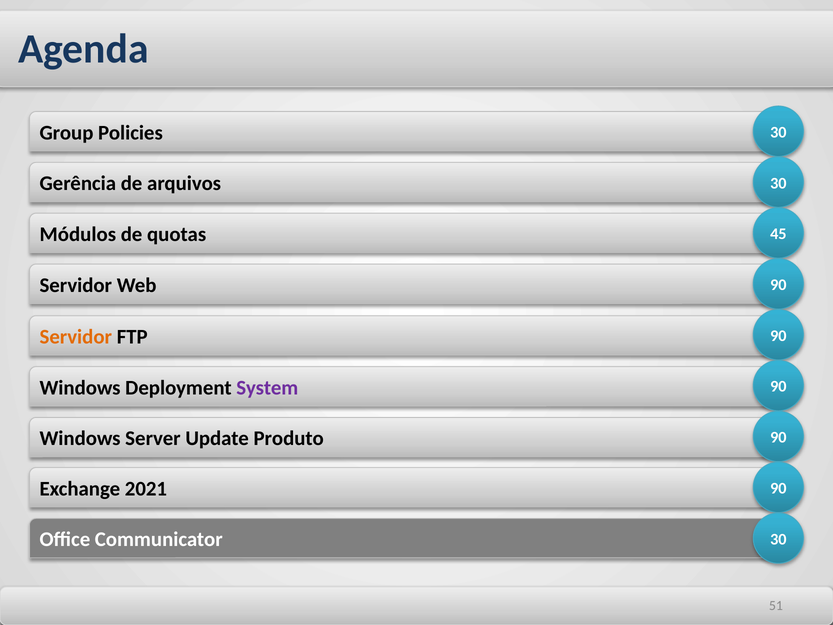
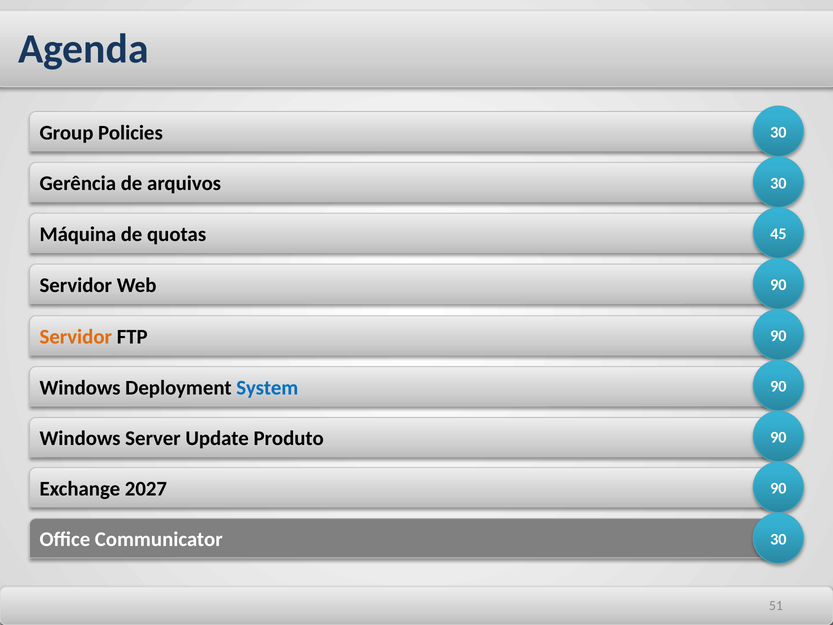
Módulos: Módulos -> Máquina (78, 234)
System colour: purple -> blue (267, 388)
2021: 2021 -> 2027 (146, 488)
